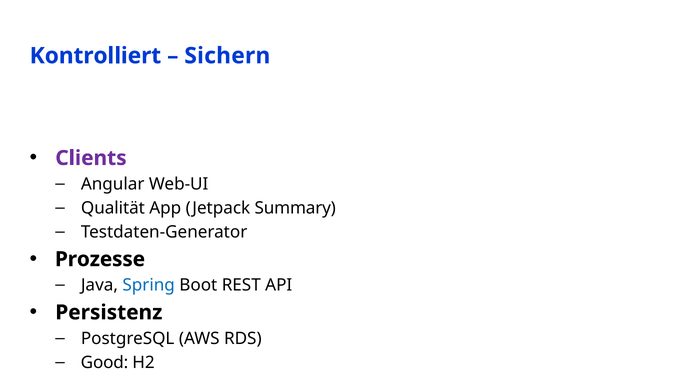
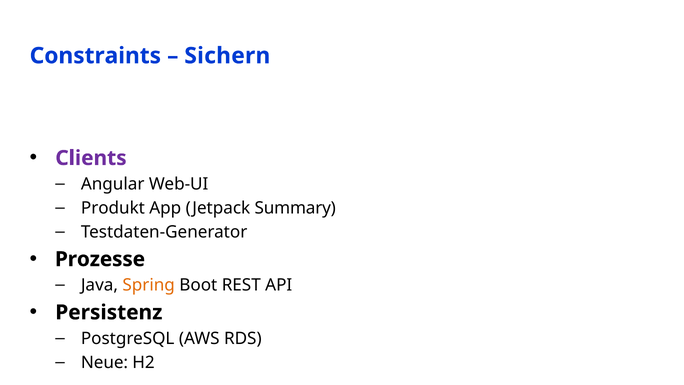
Kontrolliert: Kontrolliert -> Constraints (95, 56)
Qualität: Qualität -> Produkt (113, 208)
Spring colour: blue -> orange (149, 285)
Good: Good -> Neue (104, 362)
